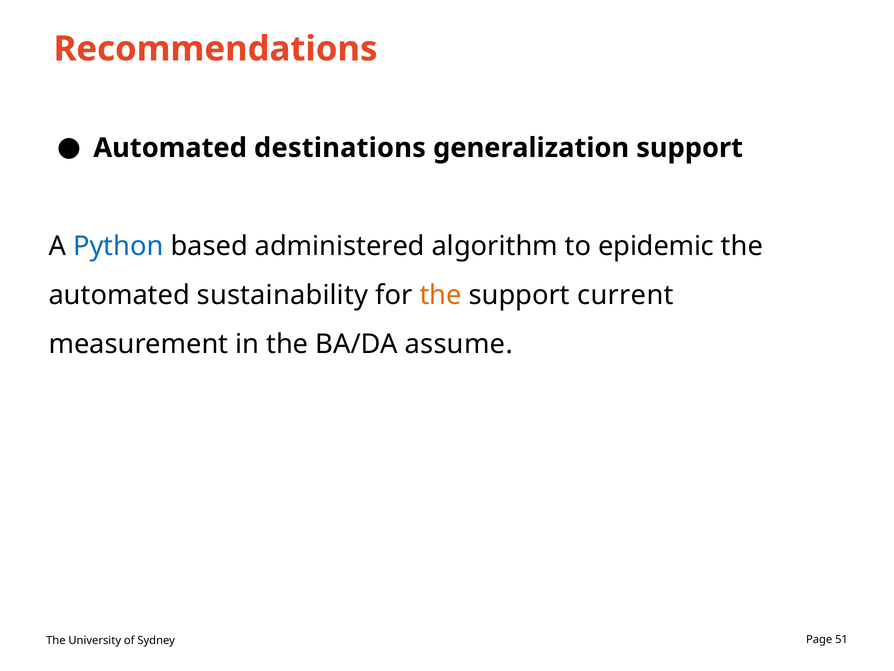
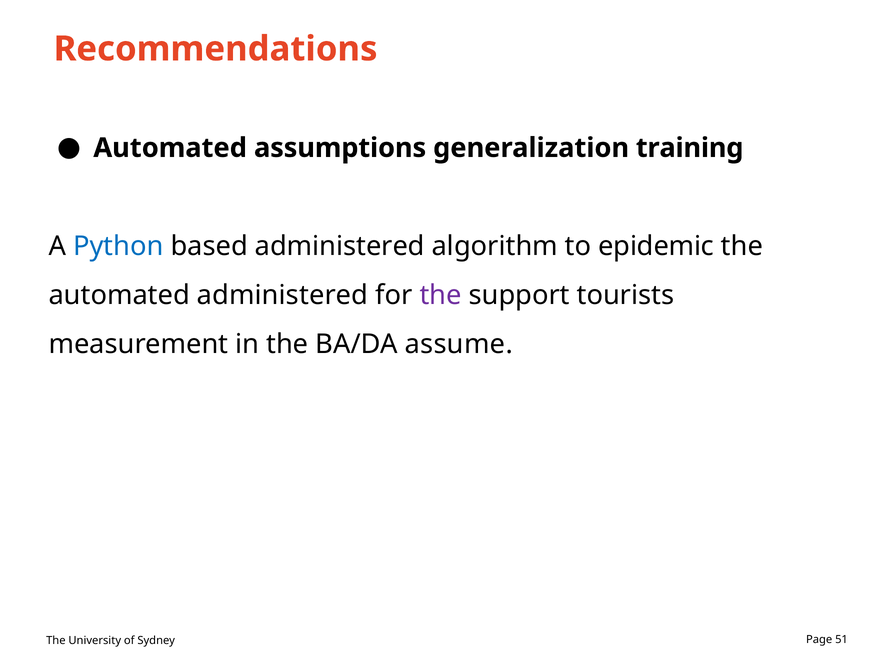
destinations: destinations -> assumptions (340, 148)
generalization support: support -> training (690, 148)
automated sustainability: sustainability -> administered (283, 295)
the colour: orange -> purple (441, 295)
current: current -> tourists (626, 295)
